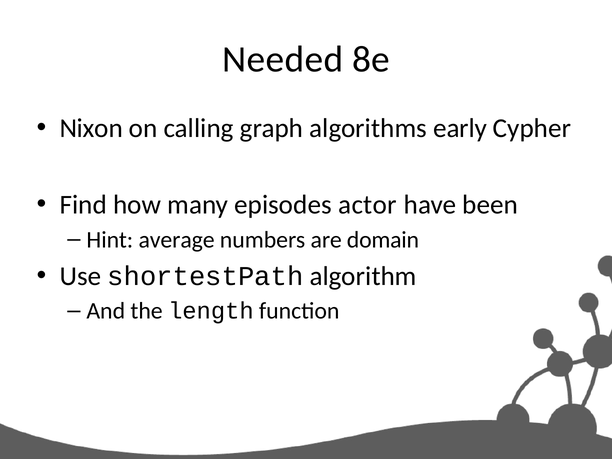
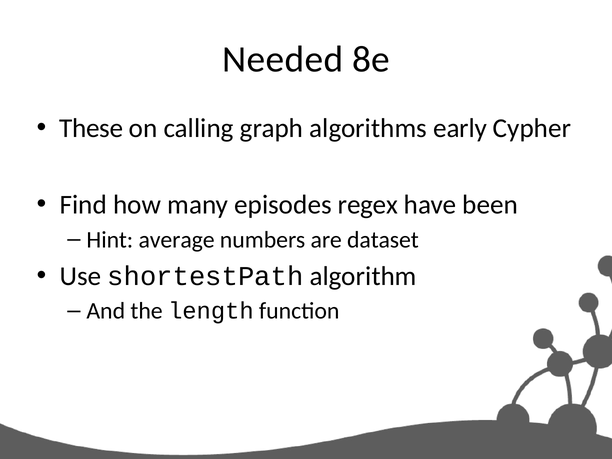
Nixon: Nixon -> These (91, 128)
actor: actor -> regex (368, 205)
domain: domain -> dataset (383, 240)
